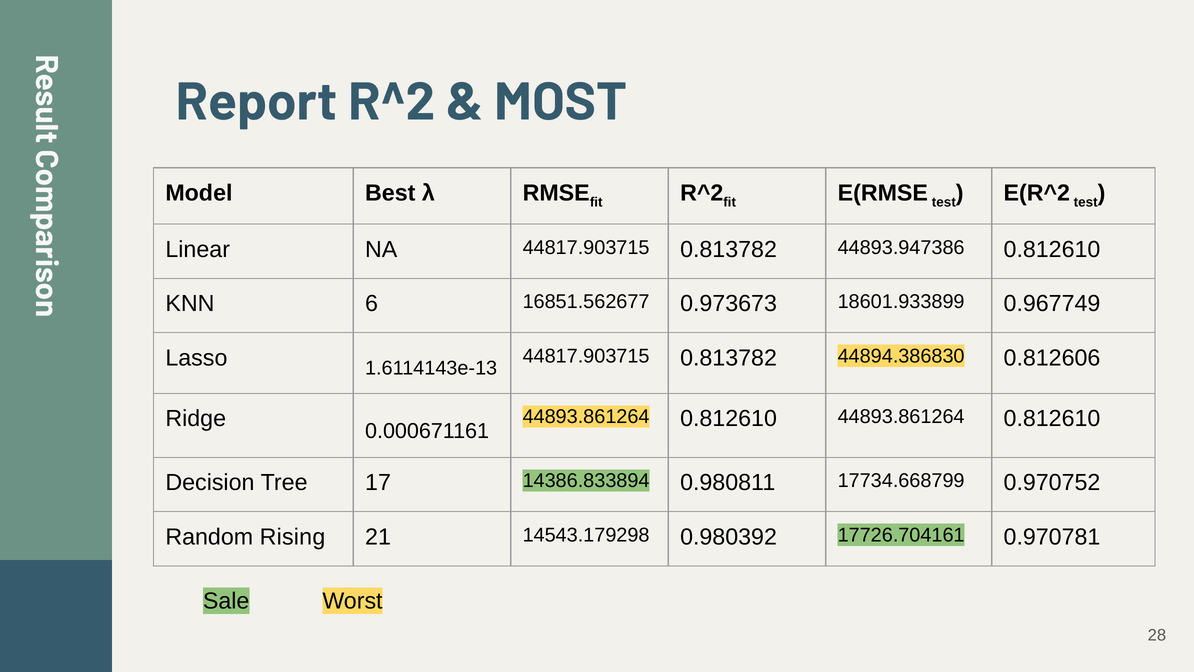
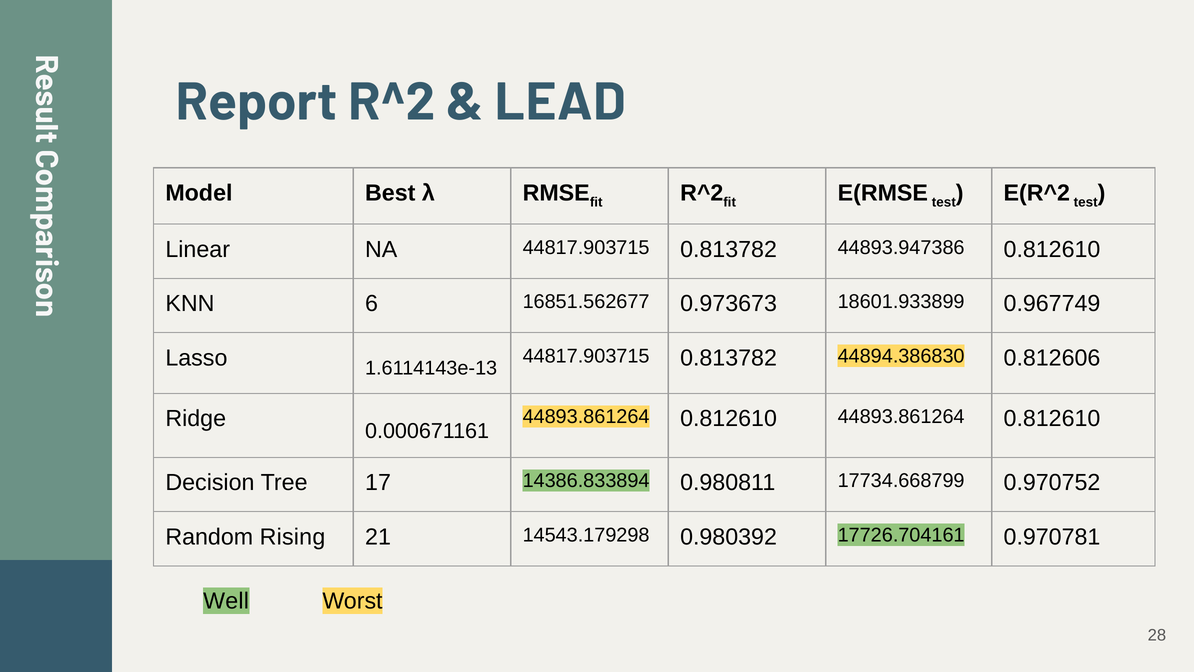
MOST: MOST -> LEAD (560, 102)
Sale: Sale -> Well (226, 601)
